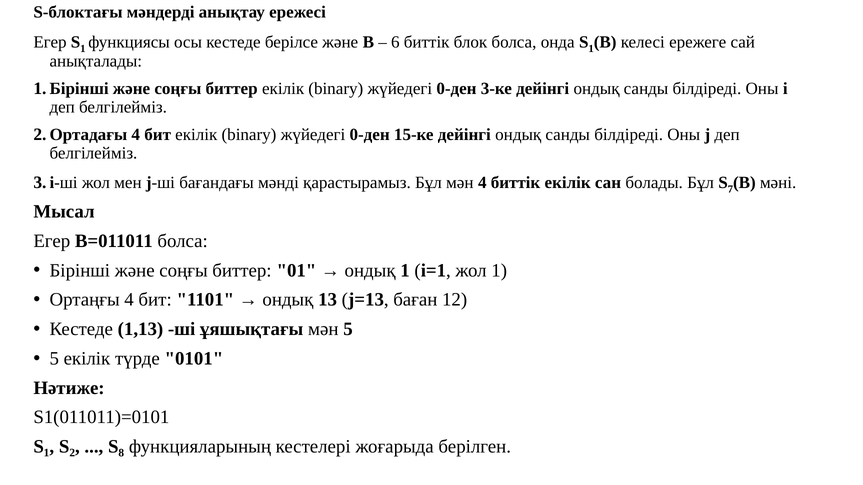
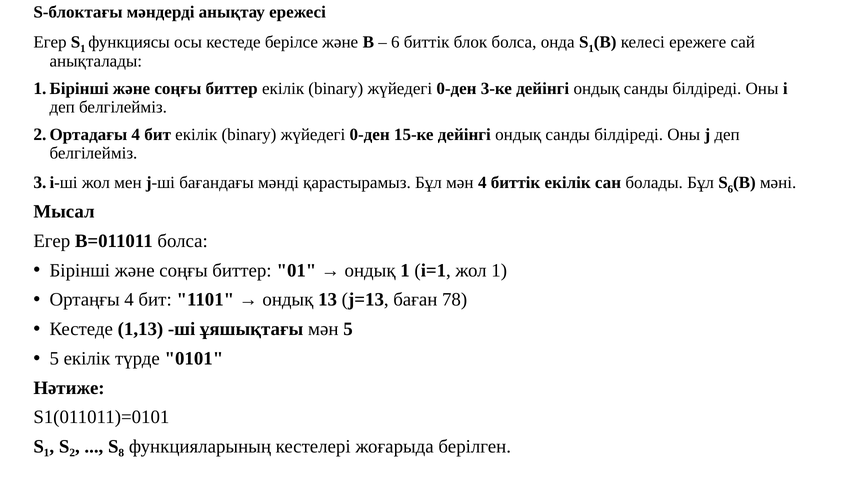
7: 7 -> 6 (730, 189)
12: 12 -> 78 (455, 300)
